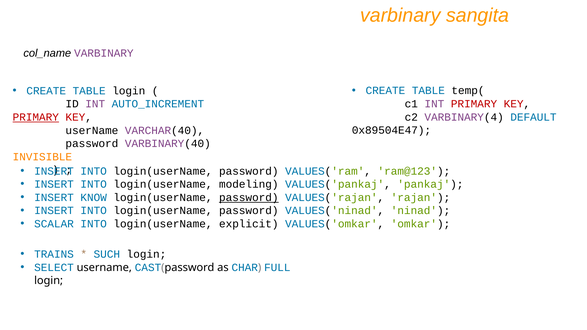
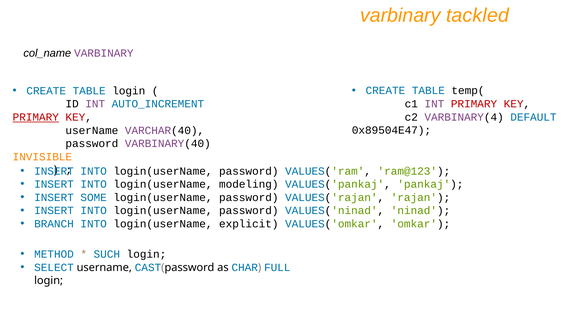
sangita: sangita -> tackled (477, 15)
KNOW: KNOW -> SOME (94, 198)
password underline: present -> none (249, 198)
SCALAR: SCALAR -> BRANCH (54, 224)
TRAINS: TRAINS -> METHOD (54, 254)
